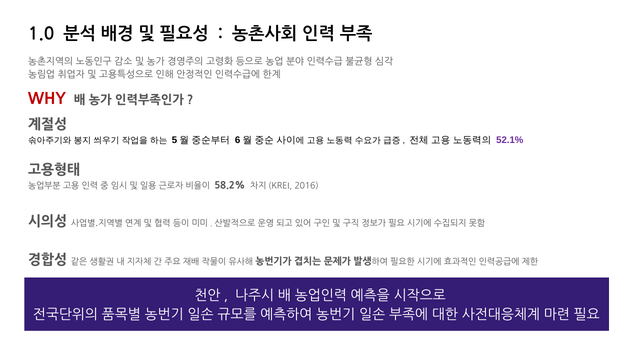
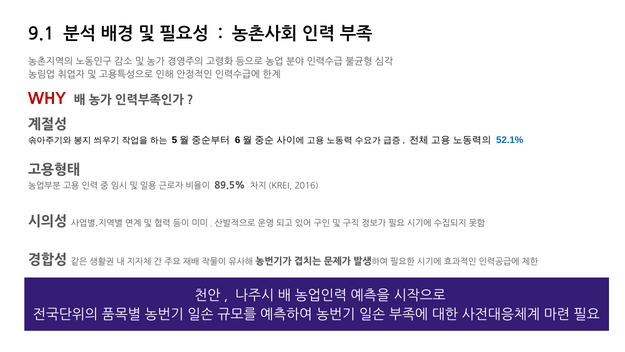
1.0: 1.0 -> 9.1 (41, 34)
52.1% colour: purple -> blue (510, 140)
58.2%: 58.2% -> 89.5% (230, 186)
